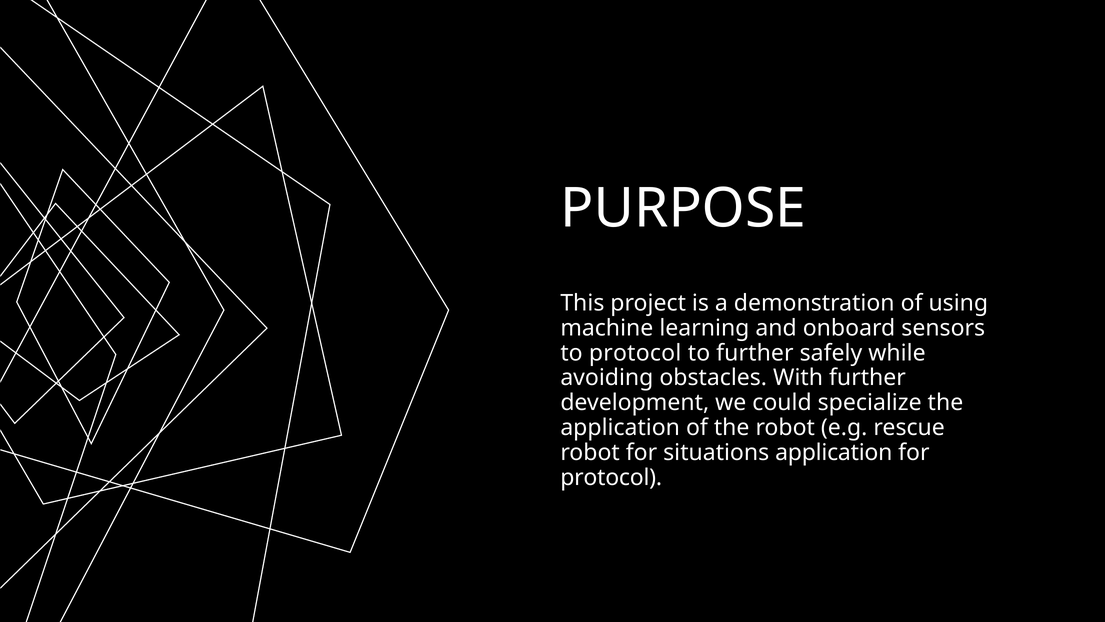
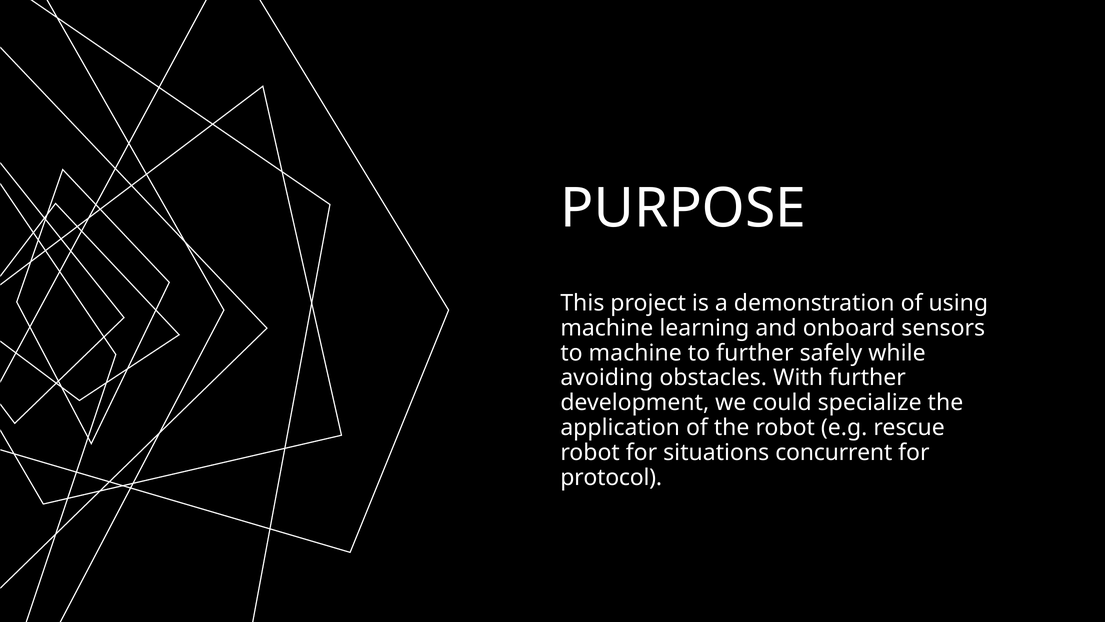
to protocol: protocol -> machine (635, 353)
situations application: application -> concurrent (834, 452)
